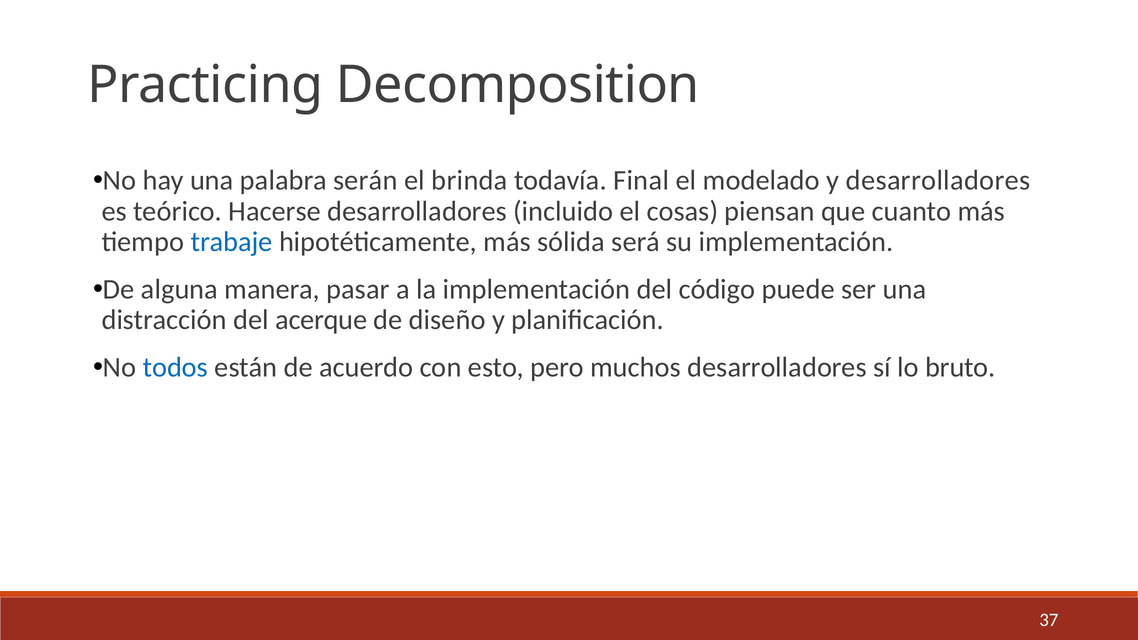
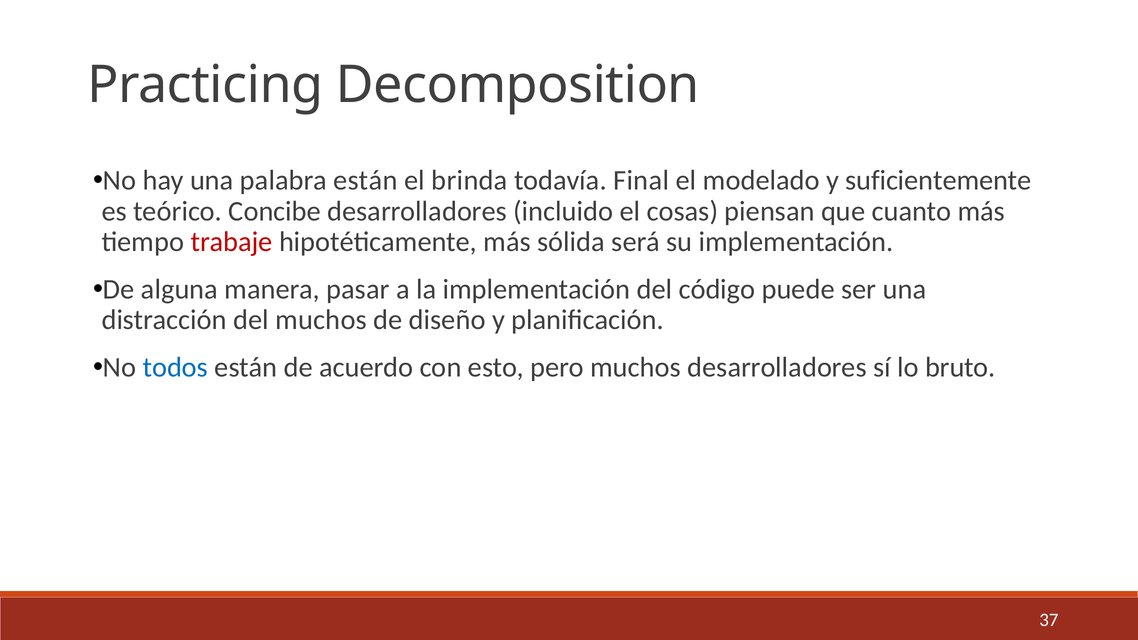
palabra serán: serán -> están (365, 181)
y desarrolladores: desarrolladores -> suficientemente (938, 181)
Hacerse: Hacerse -> Concibe (275, 211)
trabaje colour: blue -> red (232, 242)
del acerque: acerque -> muchos (321, 320)
